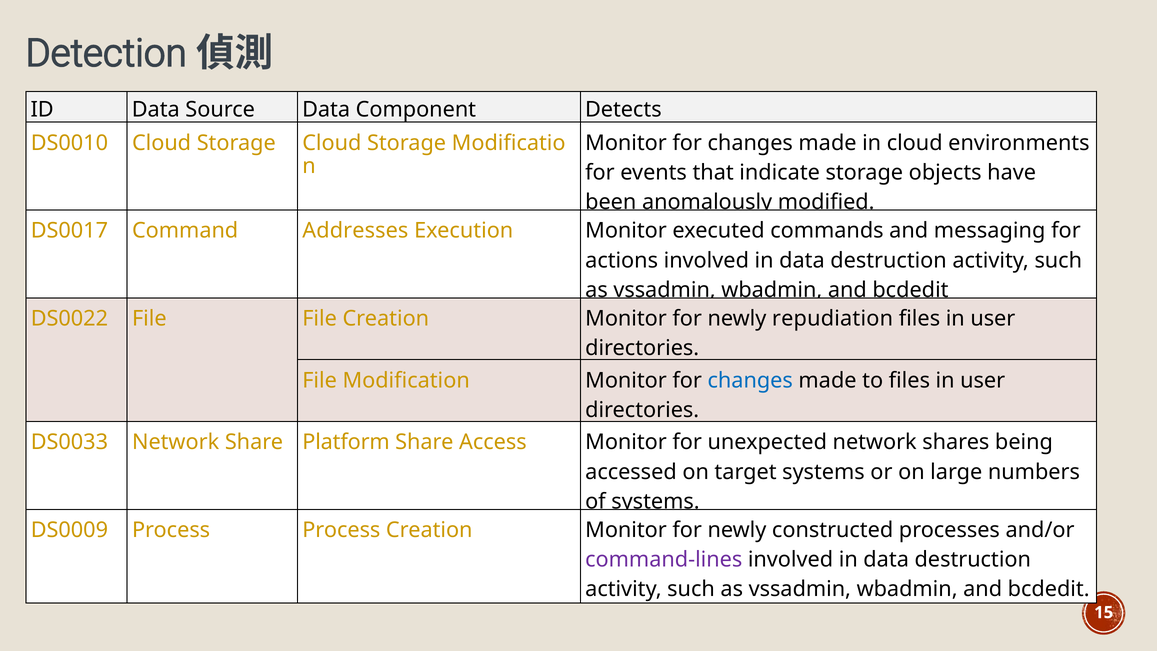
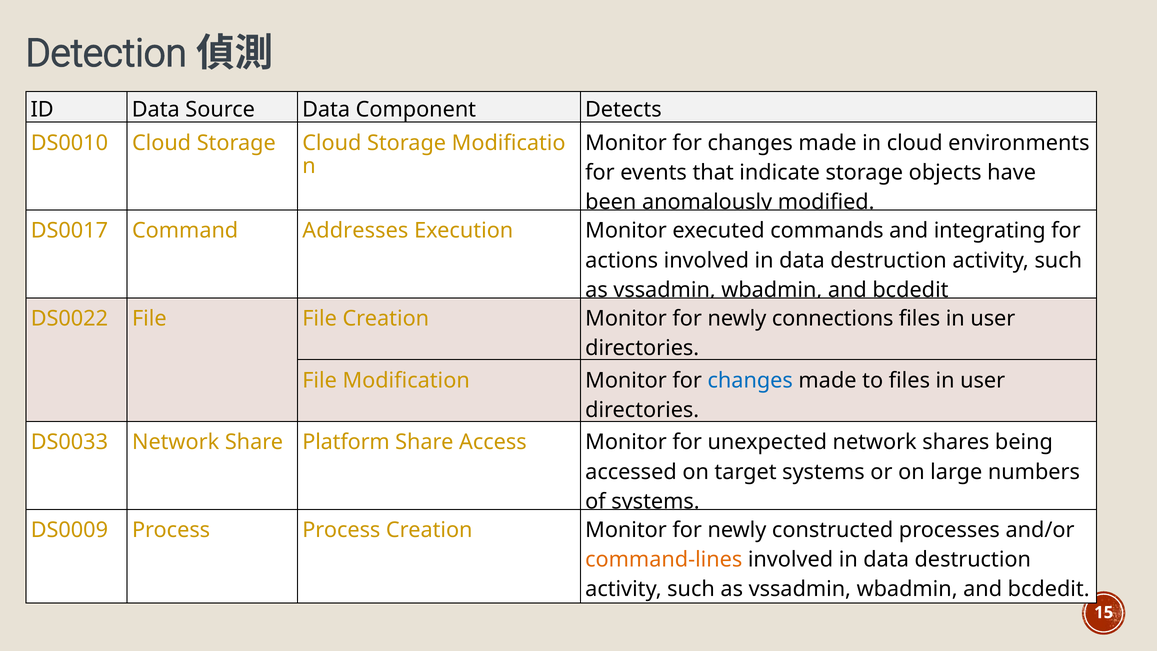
messaging: messaging -> integrating (990, 231)
repudiation: repudiation -> connections (833, 319)
command-lines colour: purple -> orange (664, 560)
